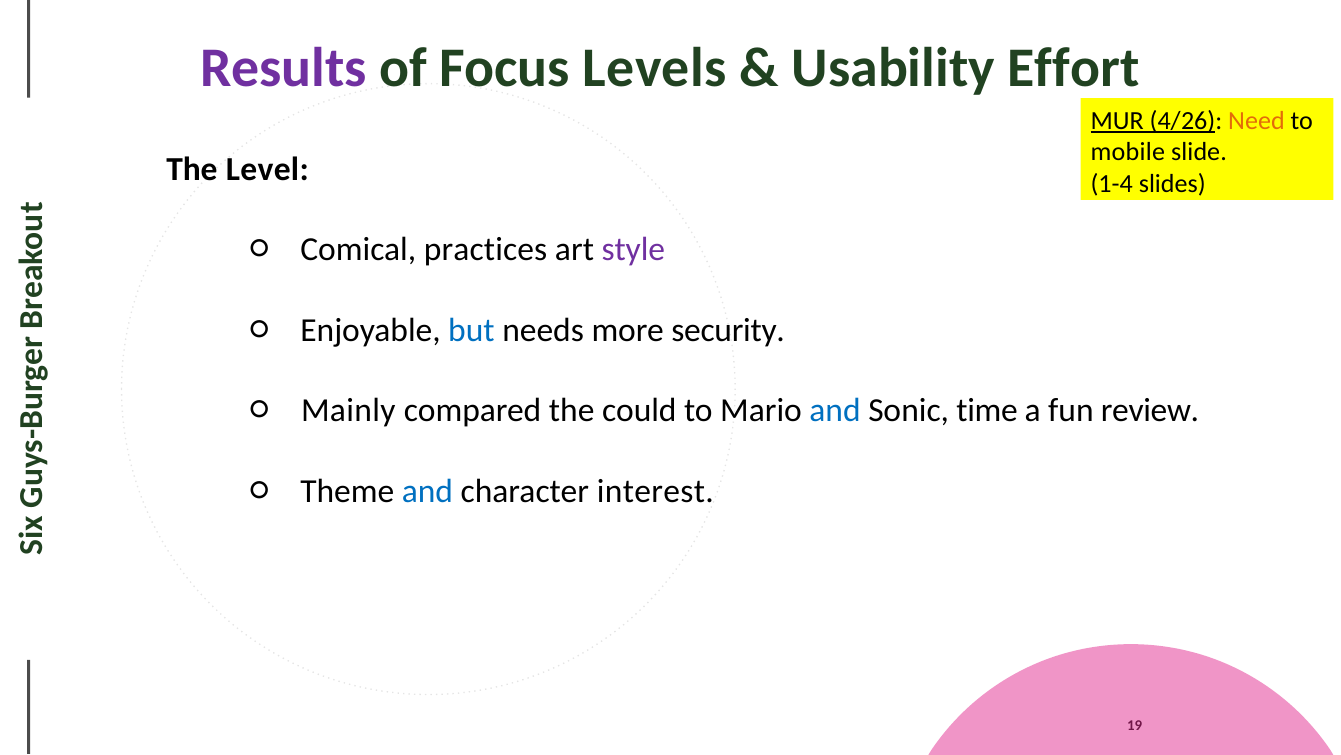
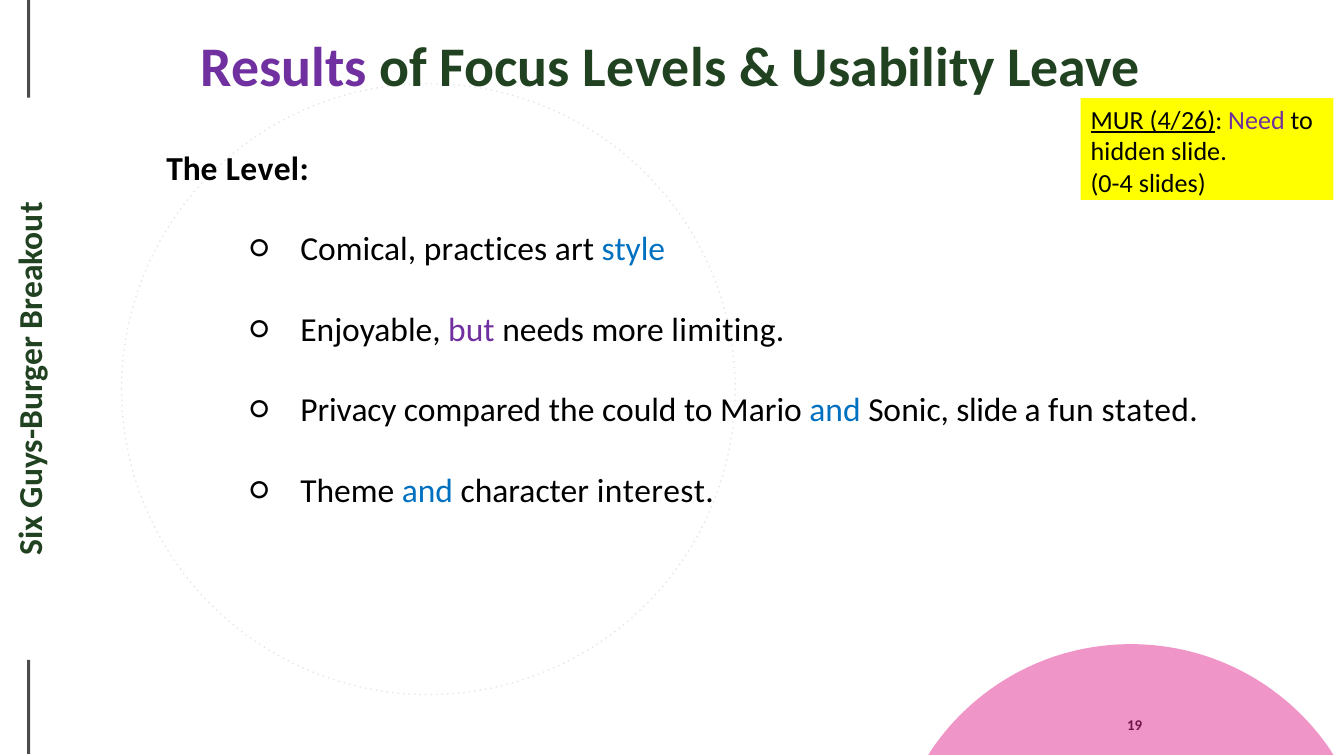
Effort: Effort -> Leave (1074, 68)
Need colour: orange -> purple (1256, 121)
mobile: mobile -> hidden (1128, 152)
1-4: 1-4 -> 0-4 (1112, 183)
style colour: purple -> blue (633, 249)
but colour: blue -> purple (471, 330)
security: security -> limiting (728, 330)
Mainly: Mainly -> Privacy (349, 410)
Sonic time: time -> slide (987, 410)
review: review -> stated (1150, 410)
